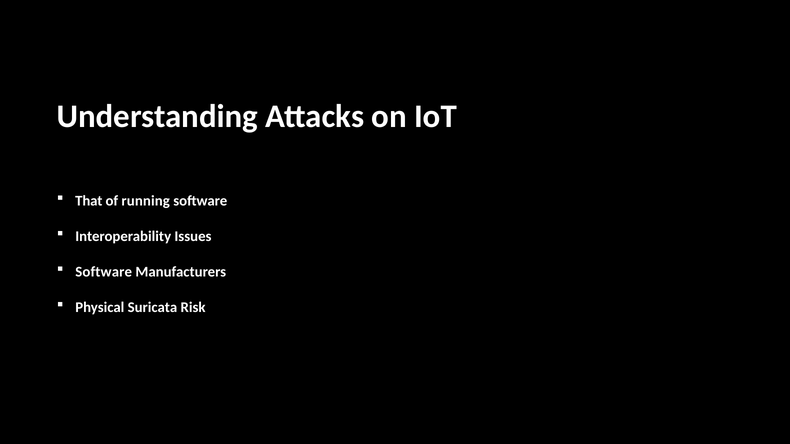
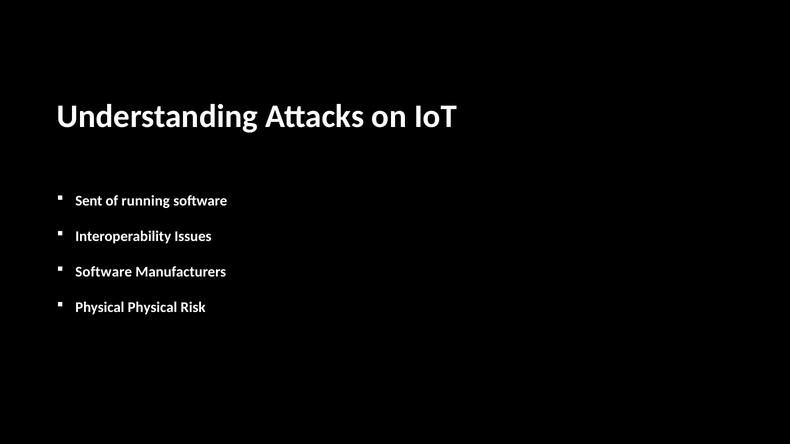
That: That -> Sent (89, 201)
Physical Suricata: Suricata -> Physical (152, 308)
